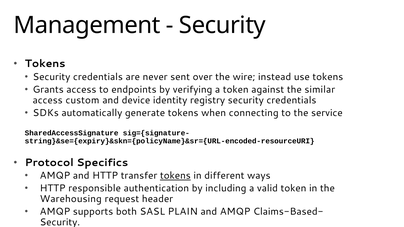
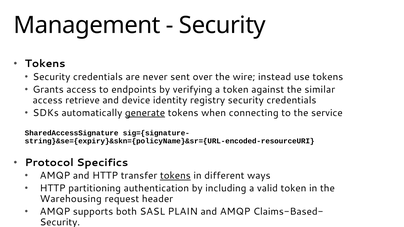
custom: custom -> retrieve (83, 100)
generate underline: none -> present (145, 113)
responsible: responsible -> partitioning (95, 189)
